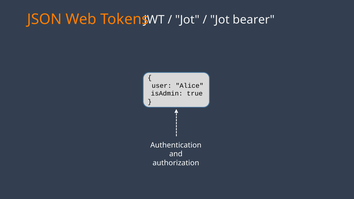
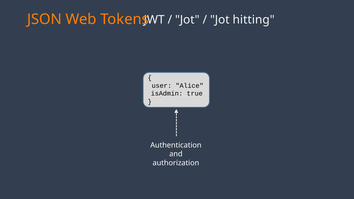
bearer: bearer -> hitting (254, 20)
